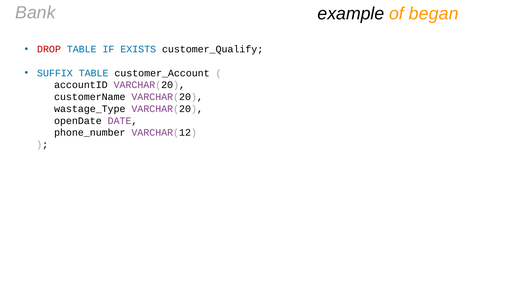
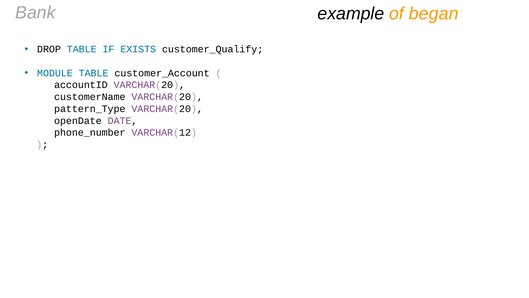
DROP colour: red -> black (49, 49)
SUFFIX: SUFFIX -> MODULE (55, 73)
wastage_Type: wastage_Type -> pattern_Type (90, 109)
